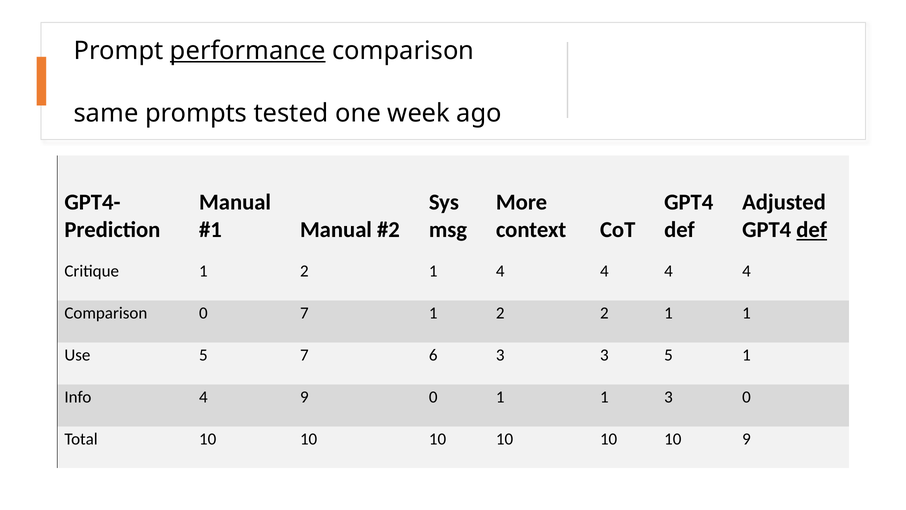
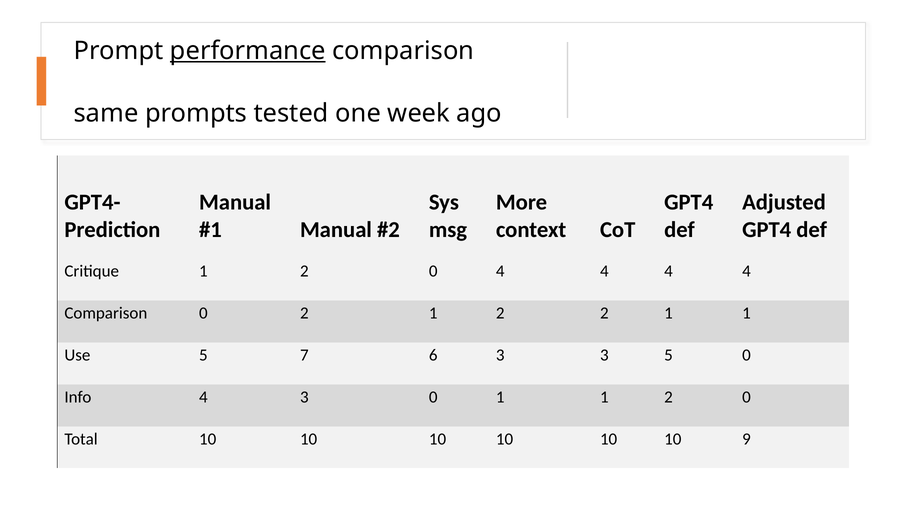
def underline: present -> none (812, 230)
Critique 1 2 1: 1 -> 0 (433, 271)
0 7: 7 -> 2 (304, 313)
5 1: 1 -> 0 (746, 355)
4 9: 9 -> 3 (304, 397)
1 1 3: 3 -> 2 (668, 397)
